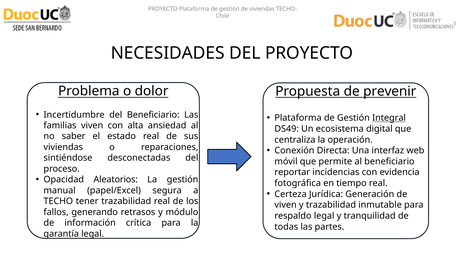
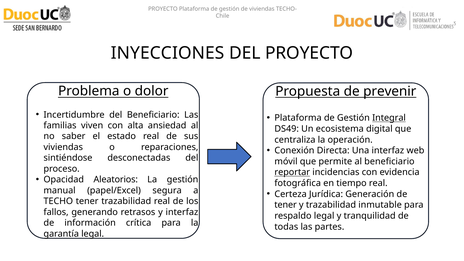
NECESIDADES: NECESIDADES -> INYECCIONES (168, 53)
reportar underline: none -> present (292, 172)
viven: viven -> tener (286, 205)
y módulo: módulo -> interfaz (182, 212)
